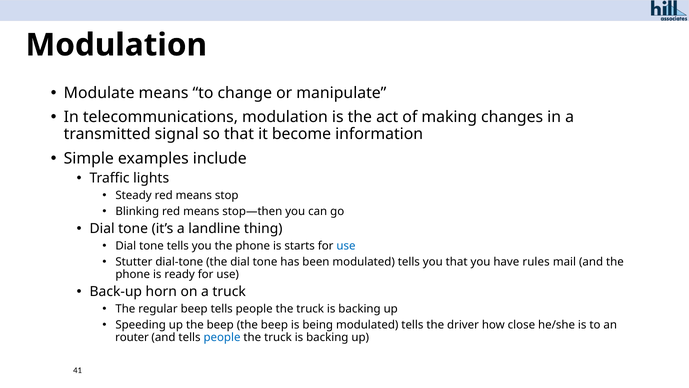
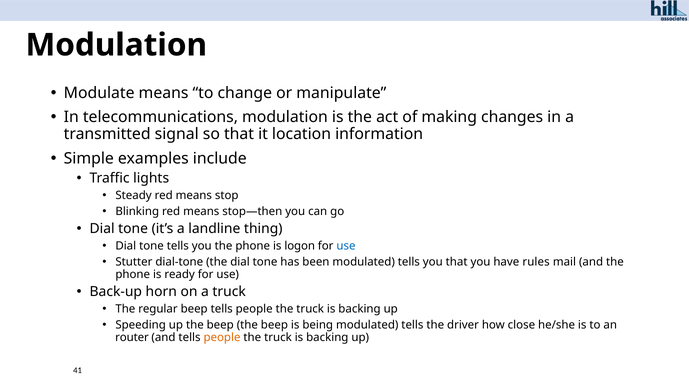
become: become -> location (301, 134)
starts: starts -> logon (300, 246)
people colour: blue -> orange (222, 337)
